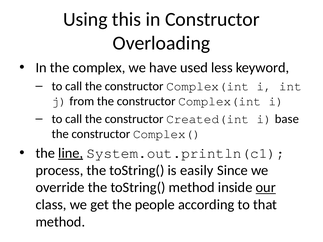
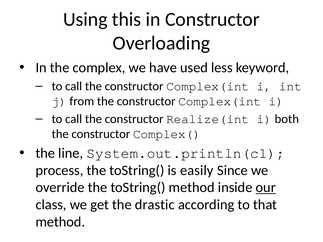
Created(int: Created(int -> Realize(int (208, 119)
base: base -> both (287, 119)
line underline: present -> none (71, 153)
people: people -> drastic (155, 205)
